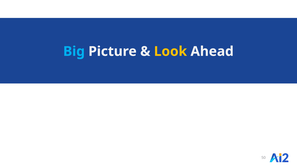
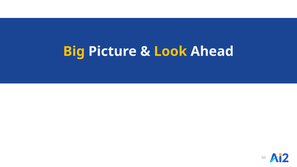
Big colour: light blue -> yellow (74, 51)
